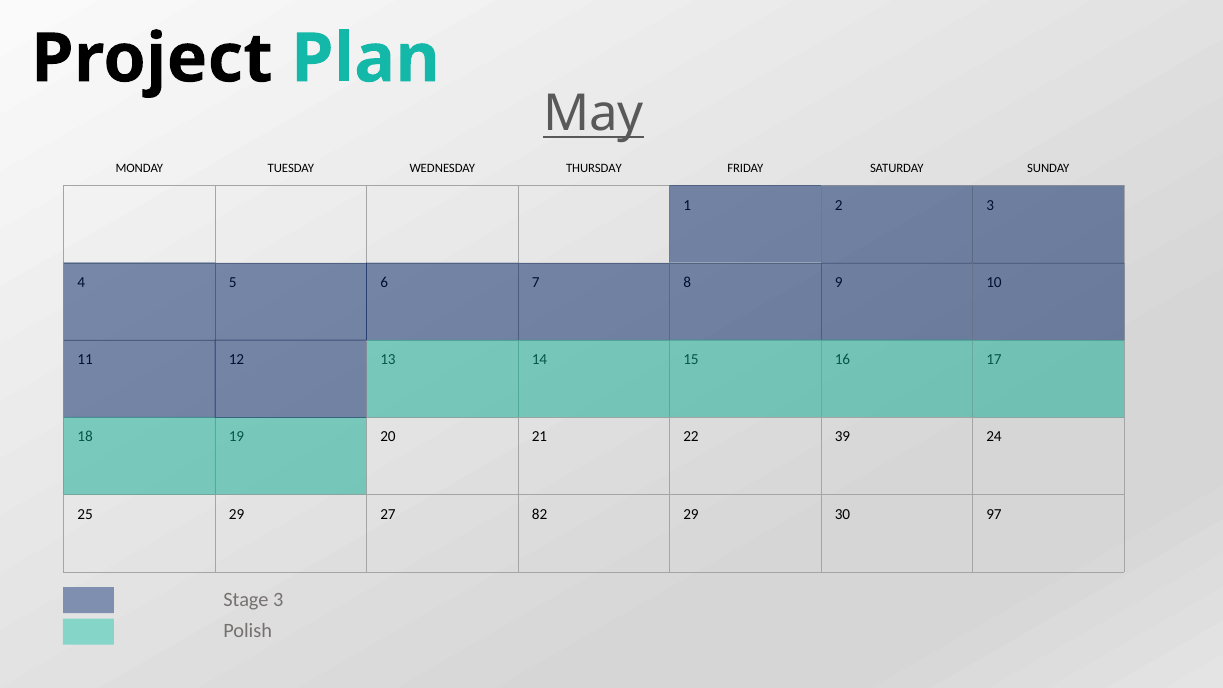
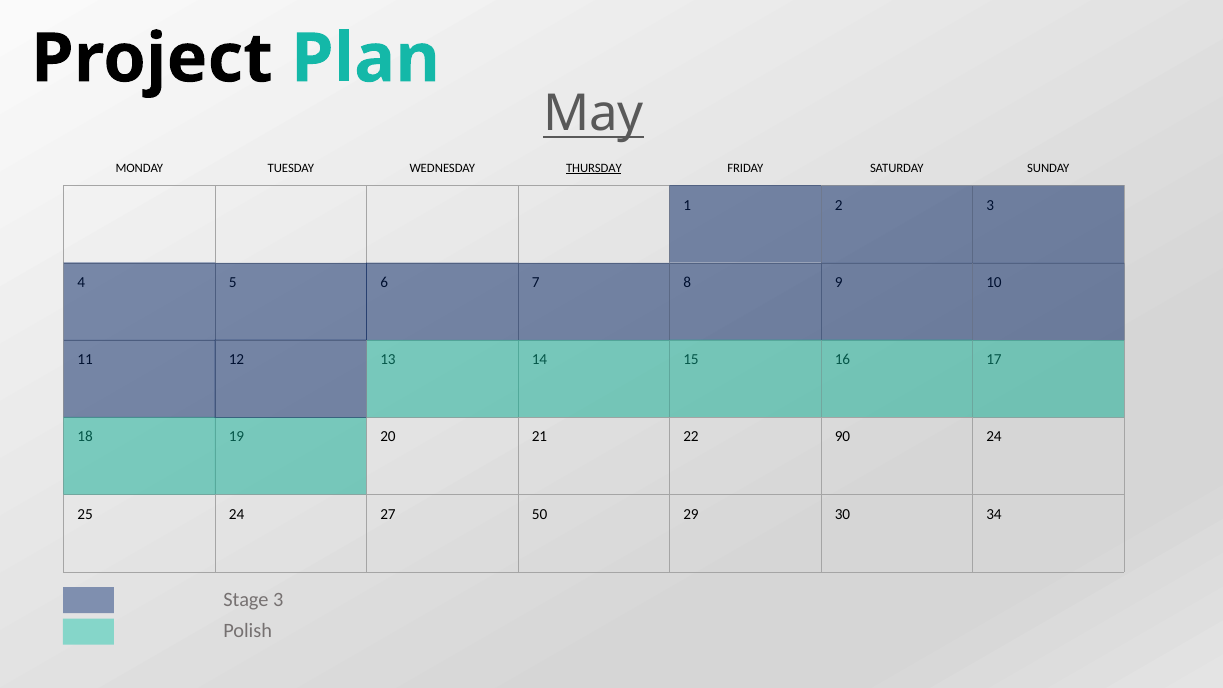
THURSDAY underline: none -> present (594, 168)
39: 39 -> 90 (843, 437)
25 29: 29 -> 24 (237, 514)
82: 82 -> 50 (540, 514)
97: 97 -> 34 (994, 514)
